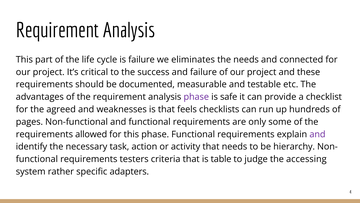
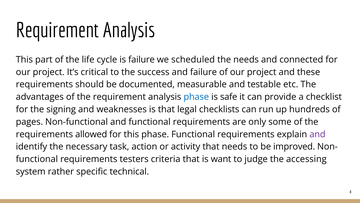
eliminates: eliminates -> scheduled (193, 59)
phase colour: purple -> blue (196, 97)
agreed: agreed -> signing (61, 109)
feels: feels -> legal (187, 109)
hierarchy: hierarchy -> improved (294, 146)
table: table -> want (221, 159)
adapters: adapters -> technical (129, 171)
